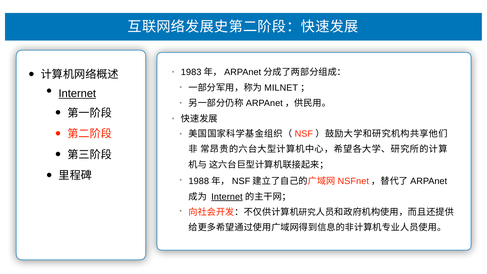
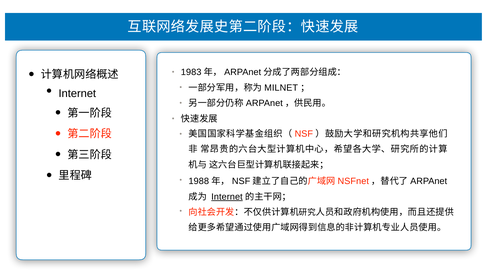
Internet underline: present -> none (77, 94)
